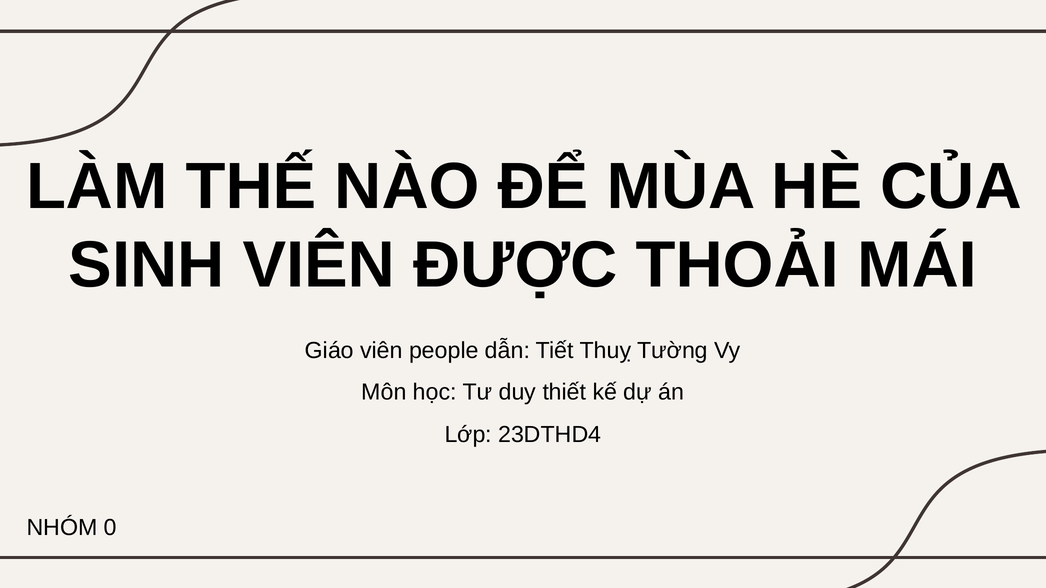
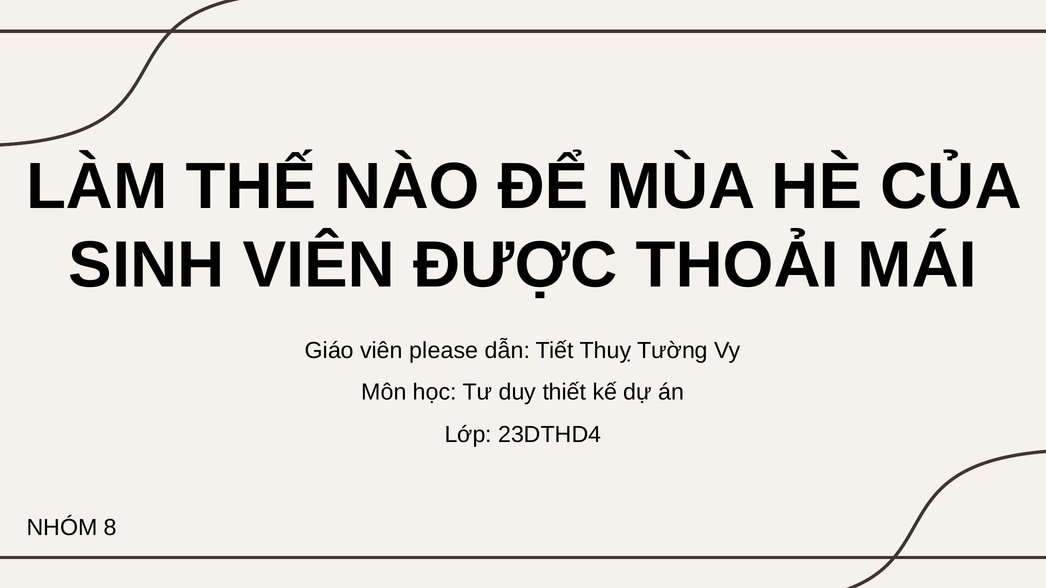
people: people -> please (444, 351)
0: 0 -> 8 (110, 528)
